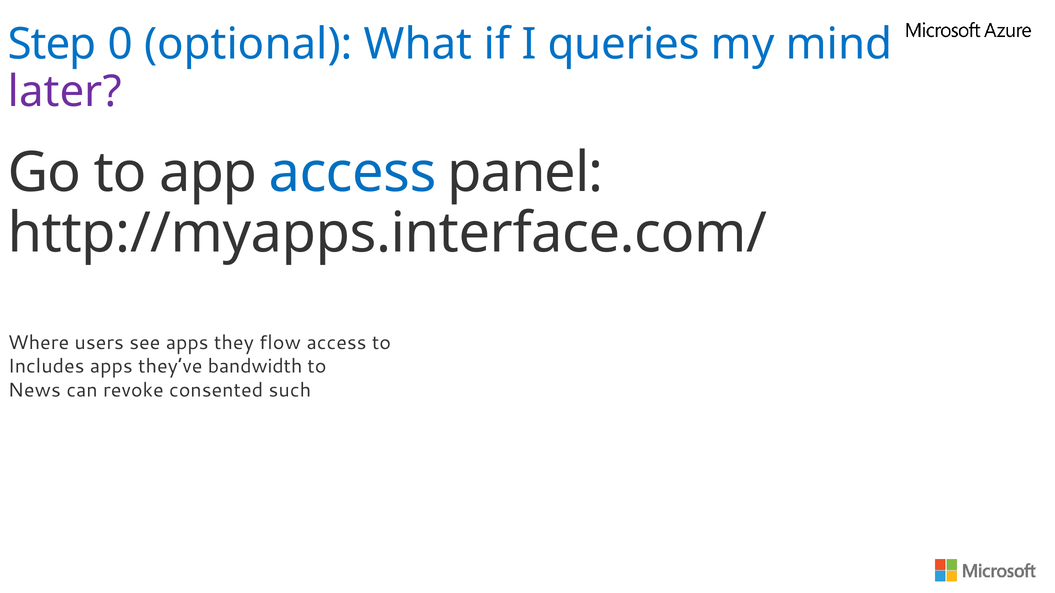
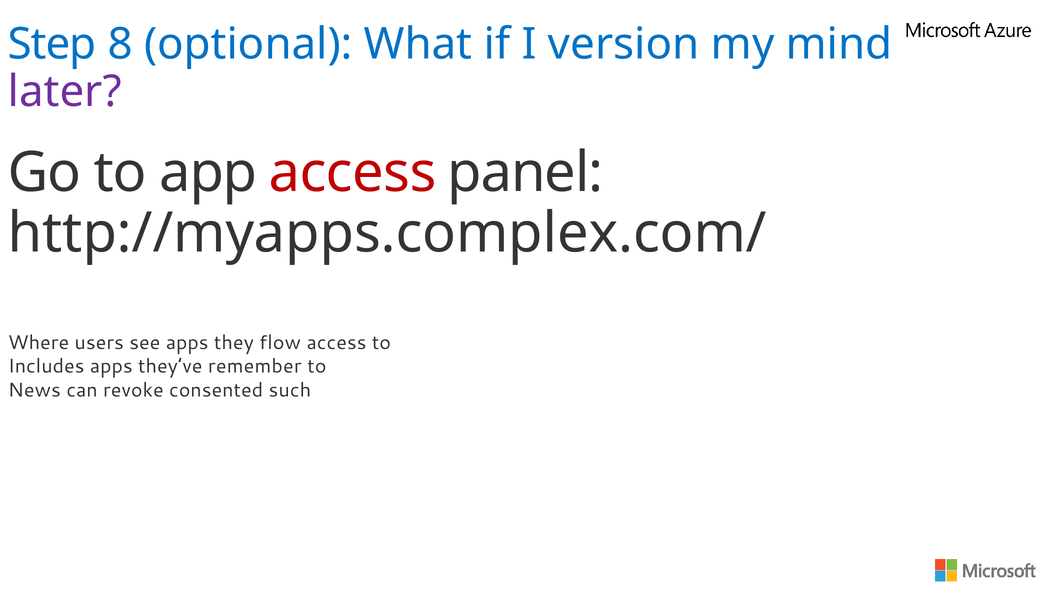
0: 0 -> 8 (120, 44)
queries: queries -> version (624, 44)
access colour: blue -> red (353, 173)
http://myapps.interface.com/: http://myapps.interface.com/ -> http://myapps.complex.com/ (387, 233)
bandwidth: bandwidth -> remember (255, 367)
